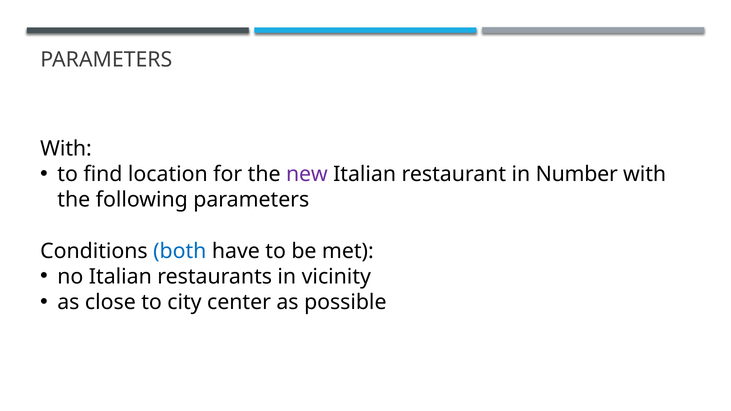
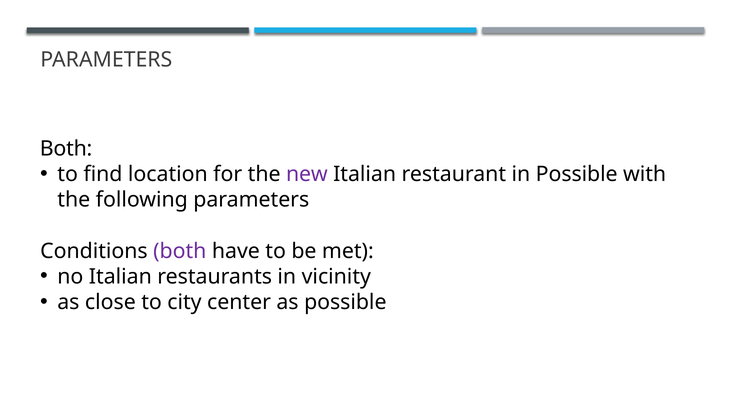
With: With -> Both (66, 149)
in Number: Number -> Possible (577, 174)
both colour: blue -> purple (180, 251)
